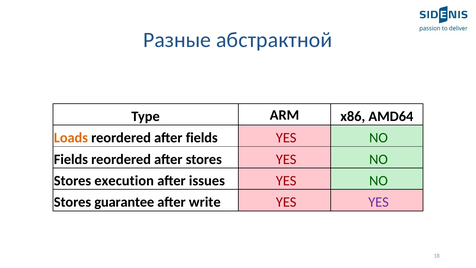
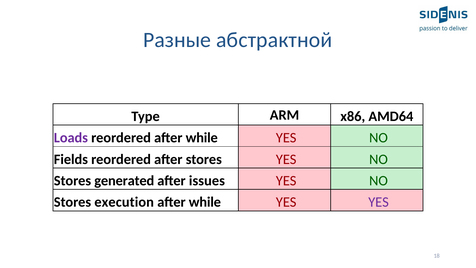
Loads colour: orange -> purple (71, 138)
reordered after fields: fields -> while (202, 138)
execution: execution -> generated (124, 181)
guarantee: guarantee -> execution (124, 202)
write: write -> while (205, 202)
